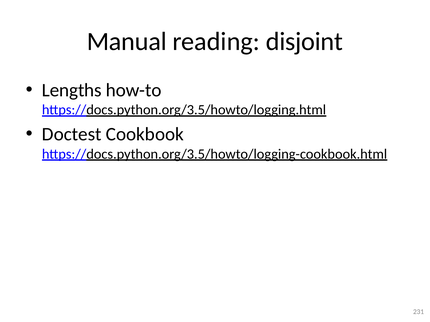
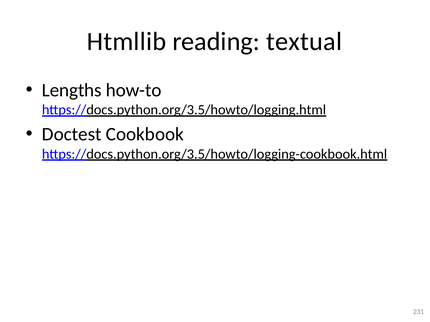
Manual: Manual -> Htmllib (126, 42)
disjoint: disjoint -> textual (304, 42)
